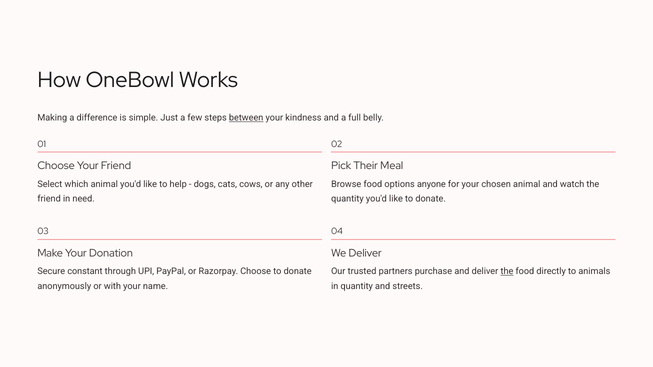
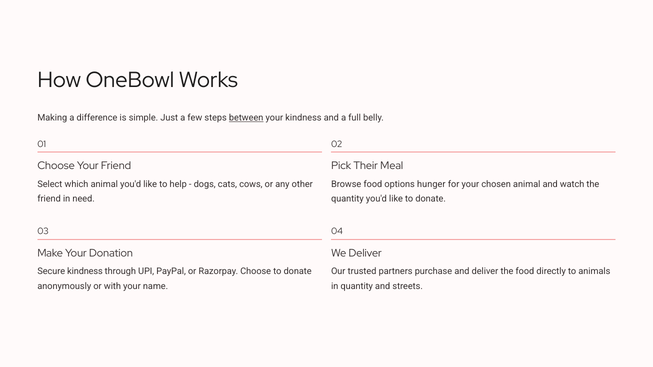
anyone: anyone -> hunger (431, 184)
Secure constant: constant -> kindness (85, 272)
the underline: present -> none (507, 272)
